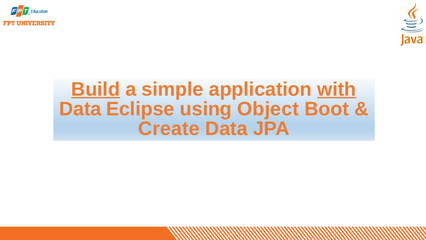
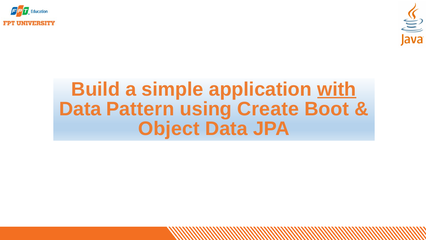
Build underline: present -> none (96, 89)
Eclipse: Eclipse -> Pattern (140, 109)
Object: Object -> Create (268, 109)
Create: Create -> Object (169, 128)
